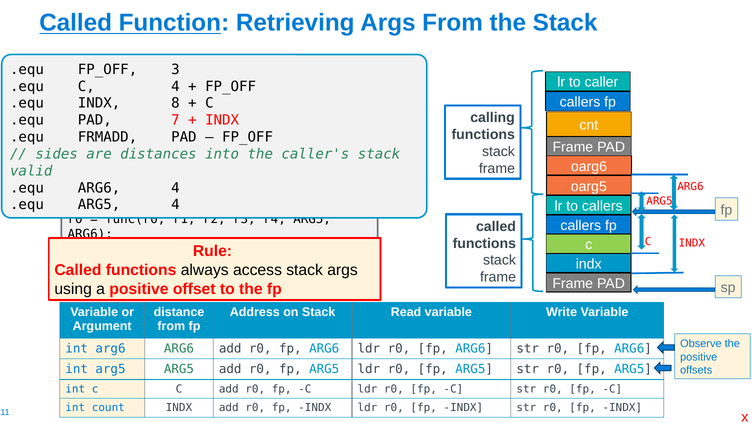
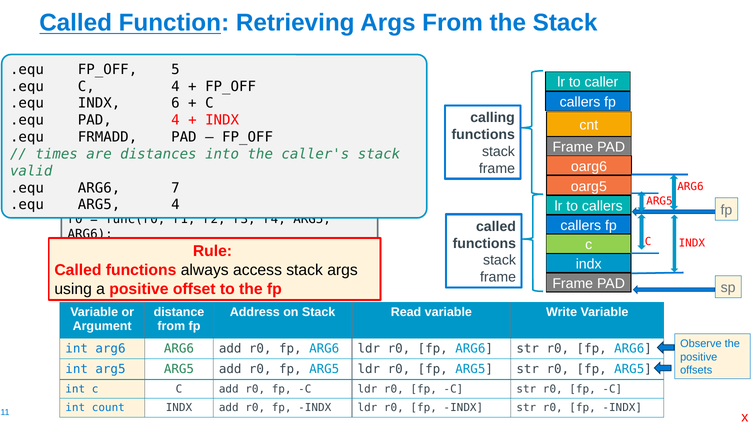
3: 3 -> 5 (175, 69)
8: 8 -> 6 (175, 103)
PAD 7: 7 -> 4 (175, 120)
sides: sides -> times (57, 154)
ARG6 4: 4 -> 7 (175, 188)
